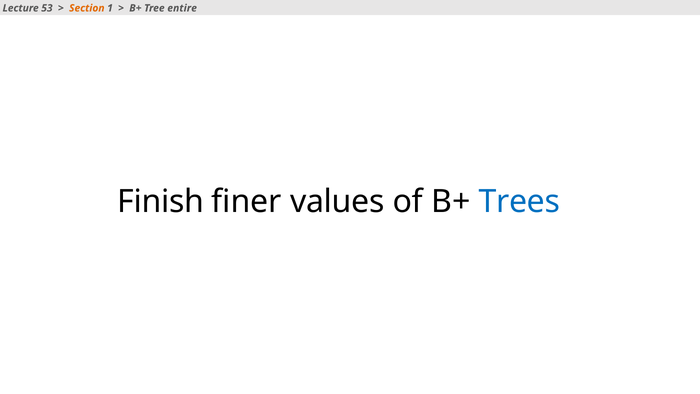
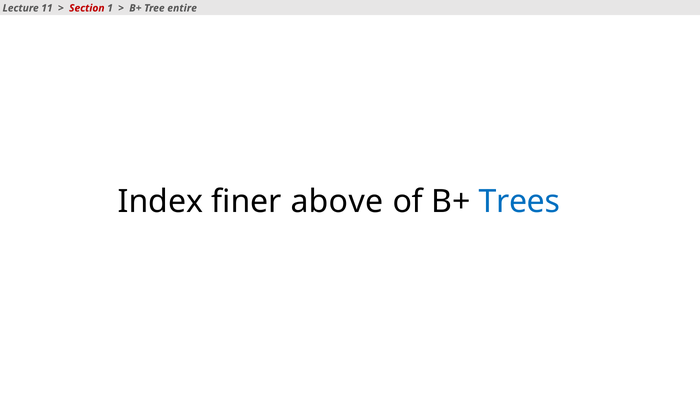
53: 53 -> 11 (47, 8)
Section colour: orange -> red (87, 8)
Finish: Finish -> Index (160, 202)
values: values -> above (337, 202)
